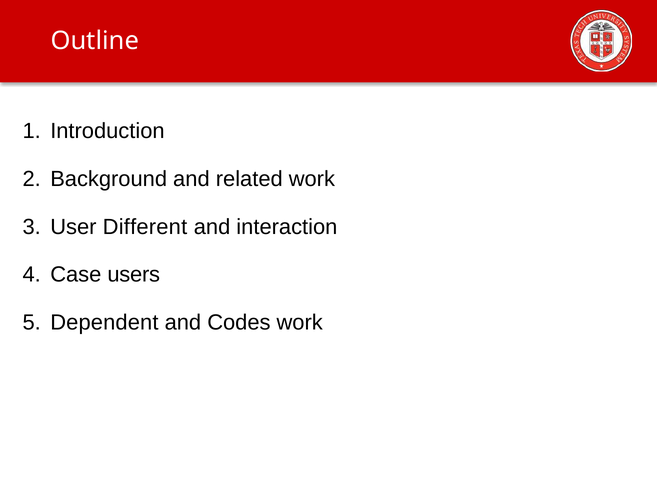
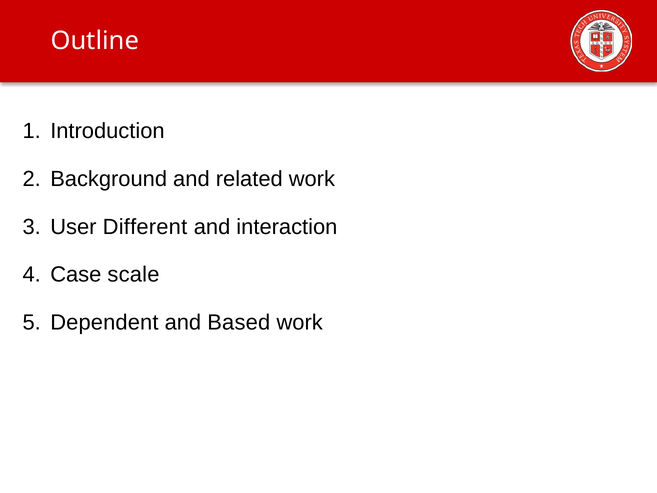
users: users -> scale (134, 275)
Codes: Codes -> Based (239, 322)
